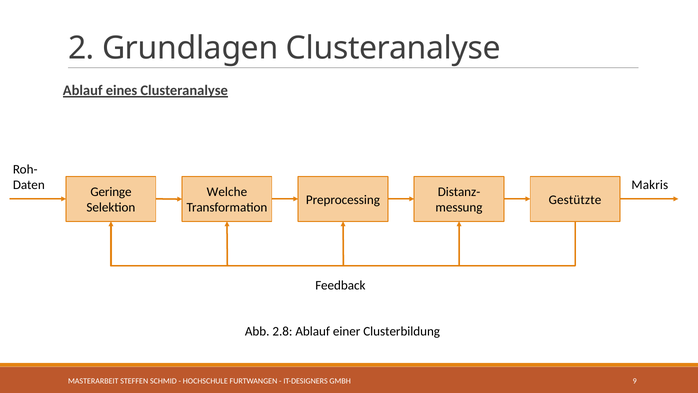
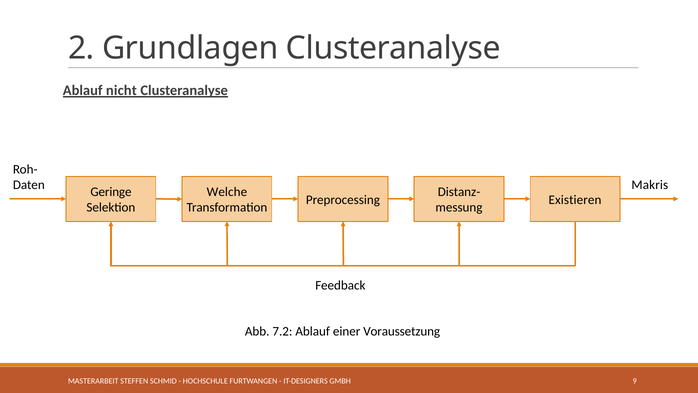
eines: eines -> nicht (121, 90)
Gestützte: Gestützte -> Existieren (575, 200)
2.8: 2.8 -> 7.2 (282, 331)
Clusterbildung: Clusterbildung -> Voraussetzung (402, 331)
